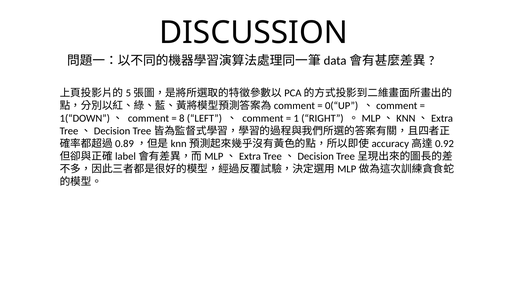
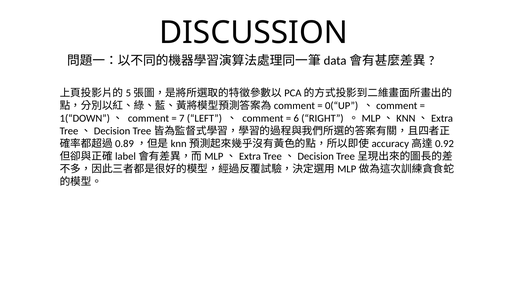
8: 8 -> 7 (182, 118)
1: 1 -> 6 (296, 118)
